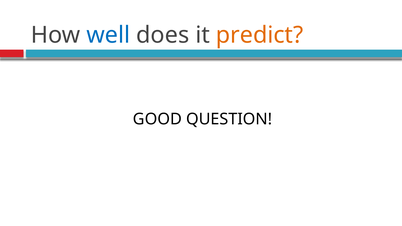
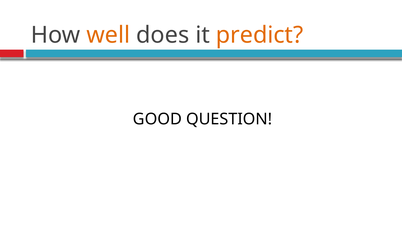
well colour: blue -> orange (108, 35)
